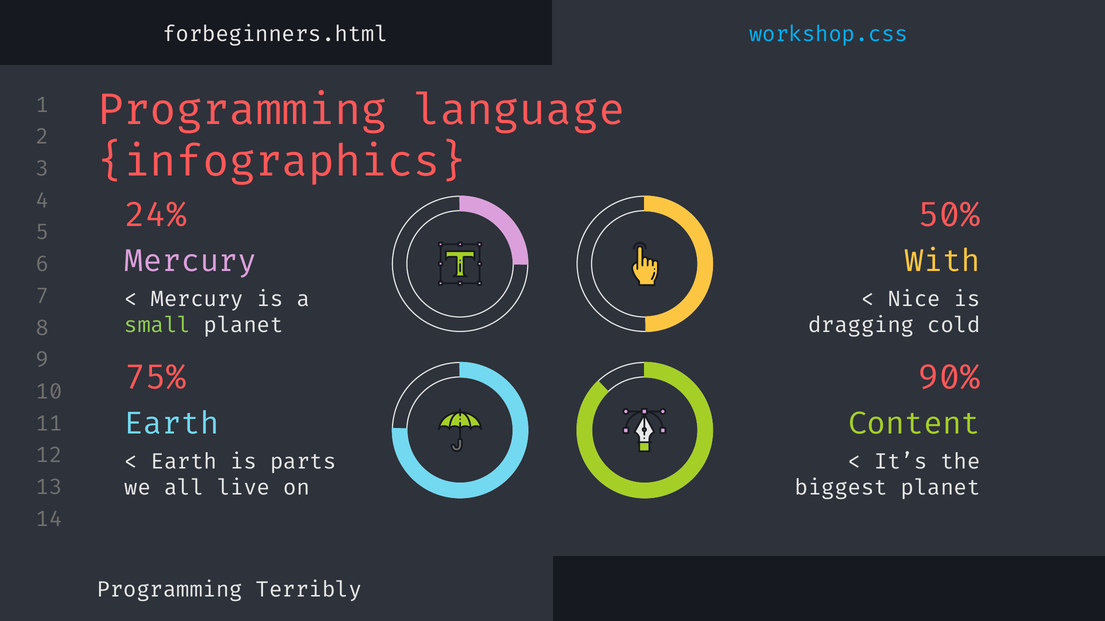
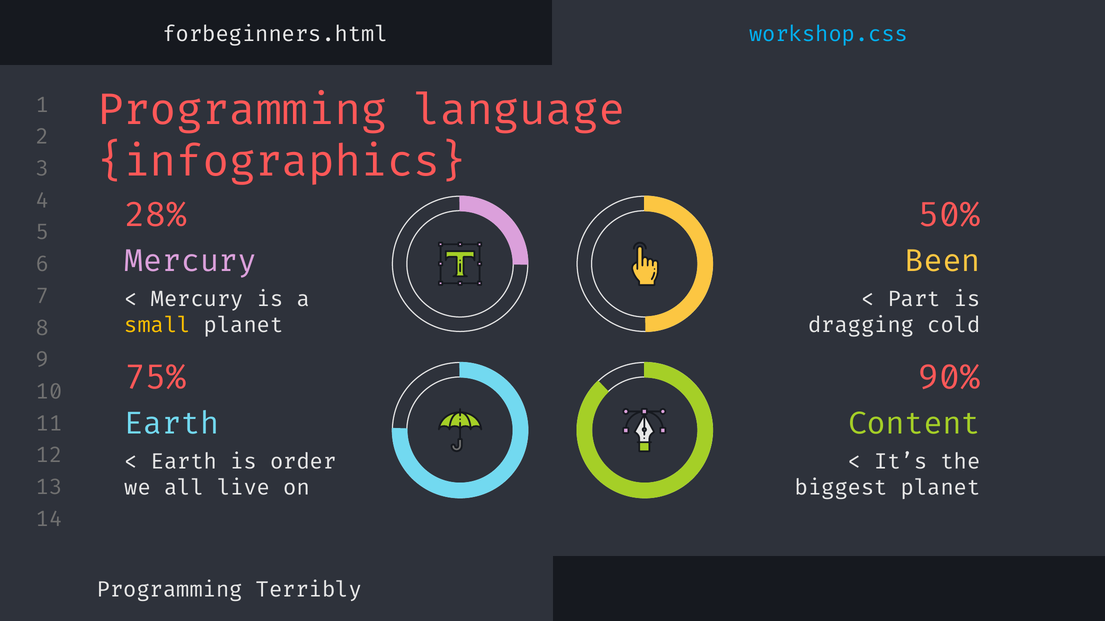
24%: 24% -> 28% (156, 215)
With: With -> Been (943, 261)
Nice: Nice -> Part (914, 299)
small colour: light green -> yellow (158, 325)
parts: parts -> order (303, 462)
